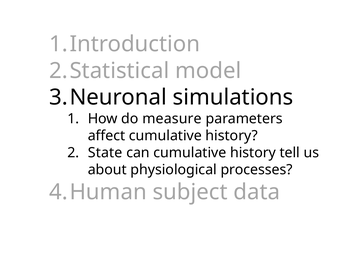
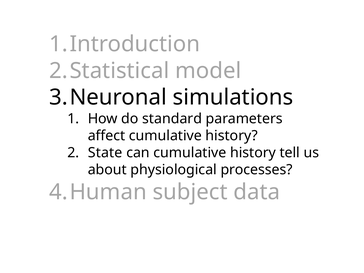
measure: measure -> standard (172, 119)
